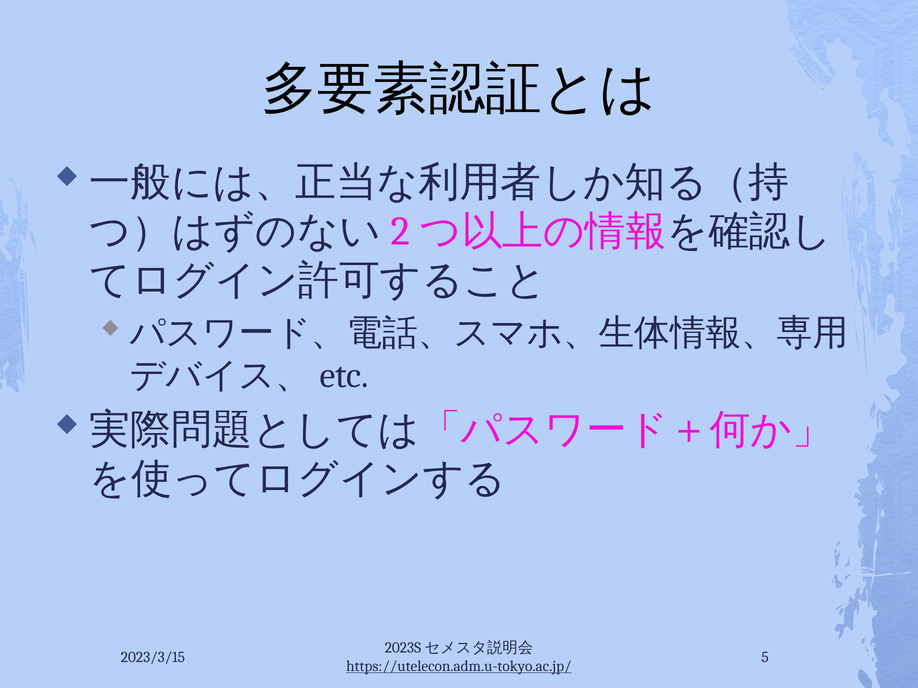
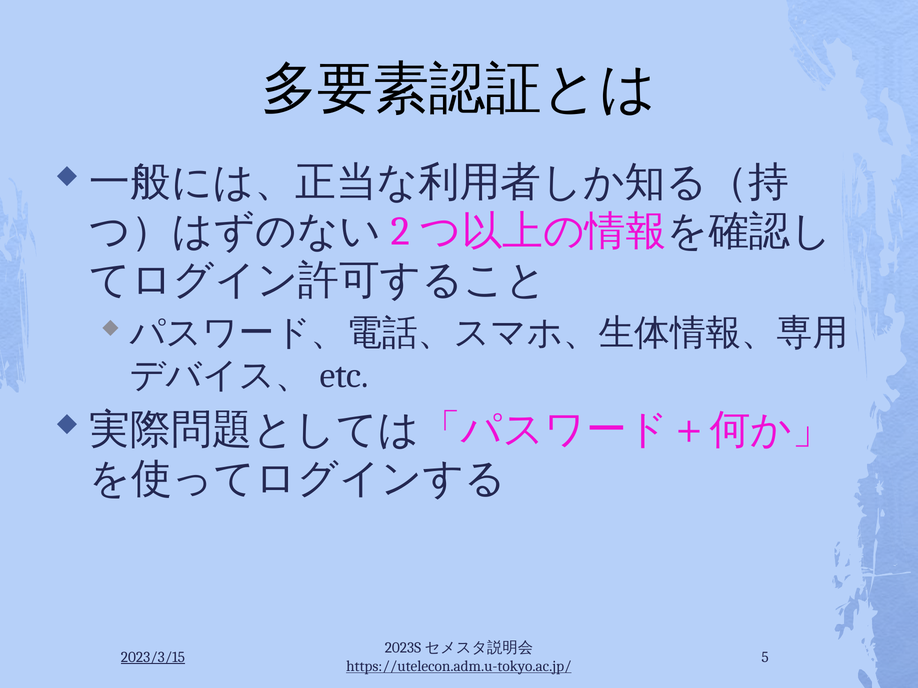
2023/3/15 underline: none -> present (153, 658)
